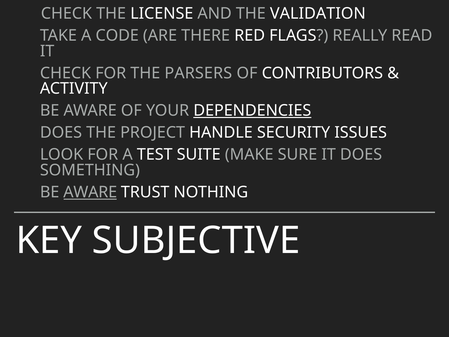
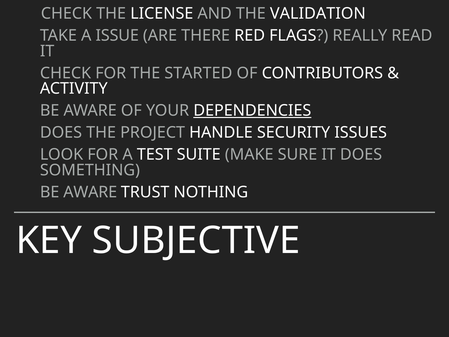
CODE: CODE -> ISSUE (117, 36)
PARSERS: PARSERS -> STARTED (198, 73)
AWARE underline: present -> none (90, 192)
